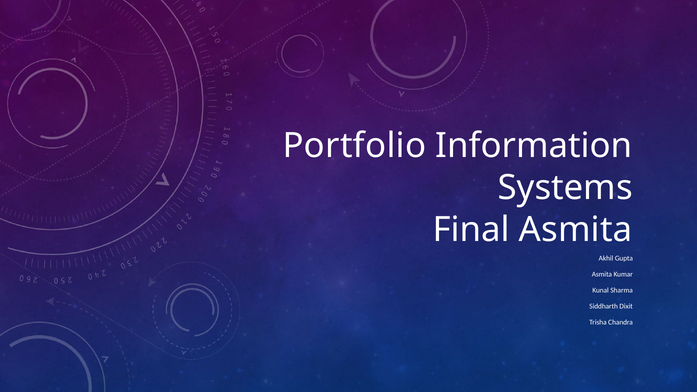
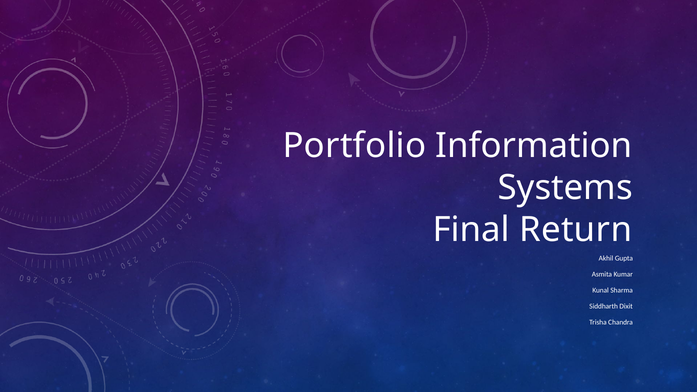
Final Asmita: Asmita -> Return (576, 230)
